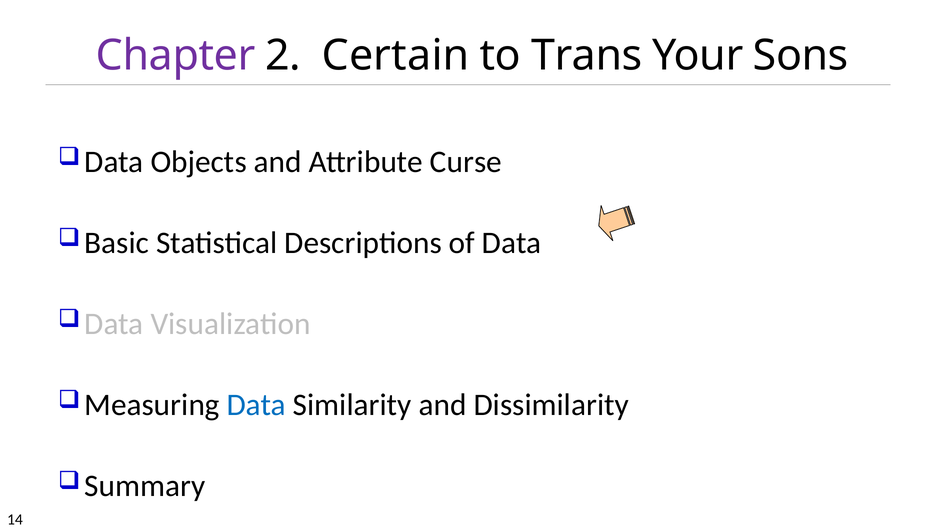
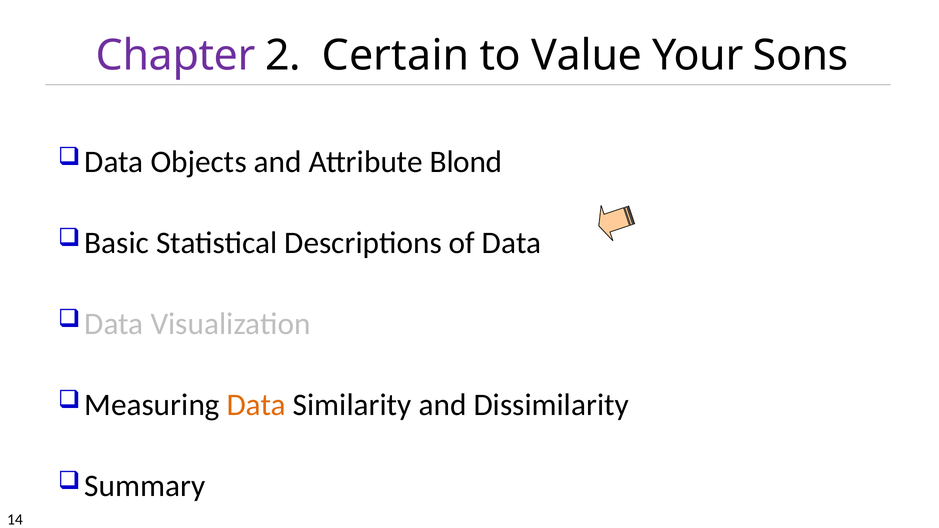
Trans: Trans -> Value (587, 56)
Curse: Curse -> Blond (466, 162)
Data colour: blue -> orange (256, 405)
